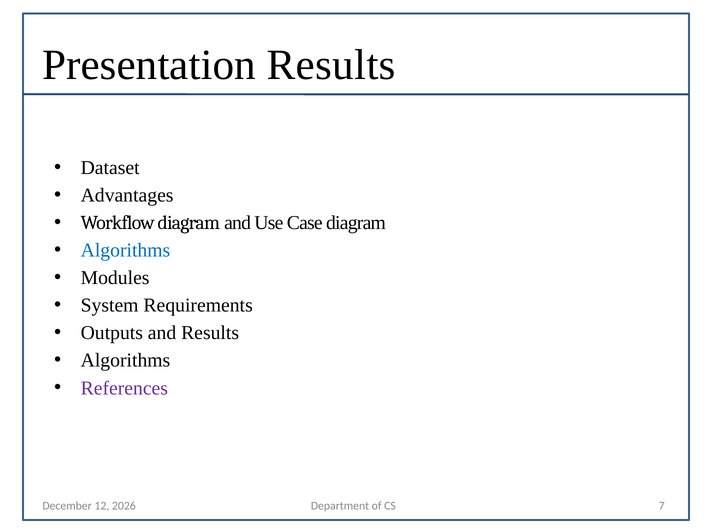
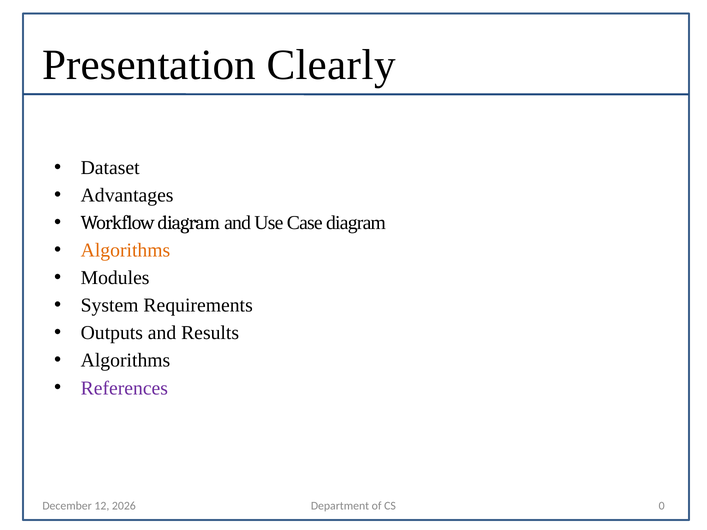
Presentation Results: Results -> Clearly (331, 65)
Algorithms colour: blue -> orange (125, 251)
7: 7 -> 0 (662, 506)
